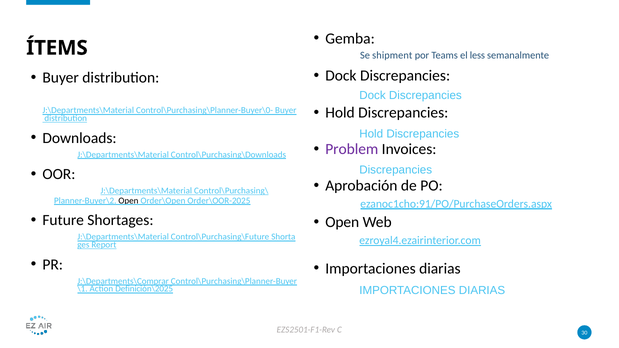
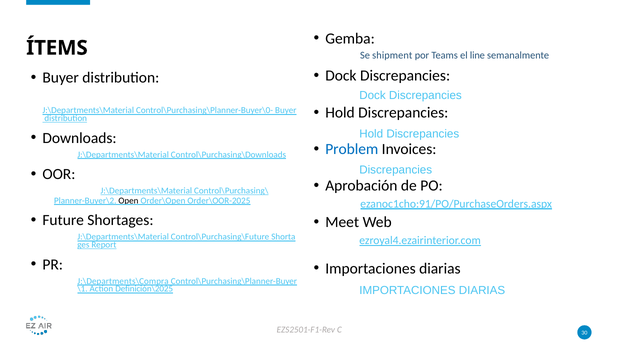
less: less -> line (477, 56)
Problem colour: purple -> blue (352, 149)
Open: Open -> Meet (342, 222)
J:\Departments\Comprar: J:\Departments\Comprar -> J:\Departments\Compra (123, 281)
